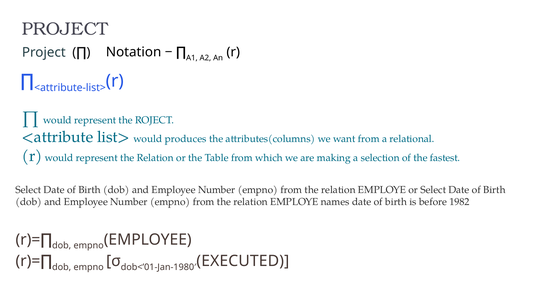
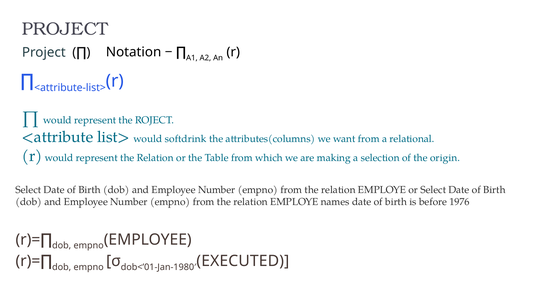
produces: produces -> softdrink (186, 139)
fastest: fastest -> origin (445, 158)
1982: 1982 -> 1976 (460, 202)
